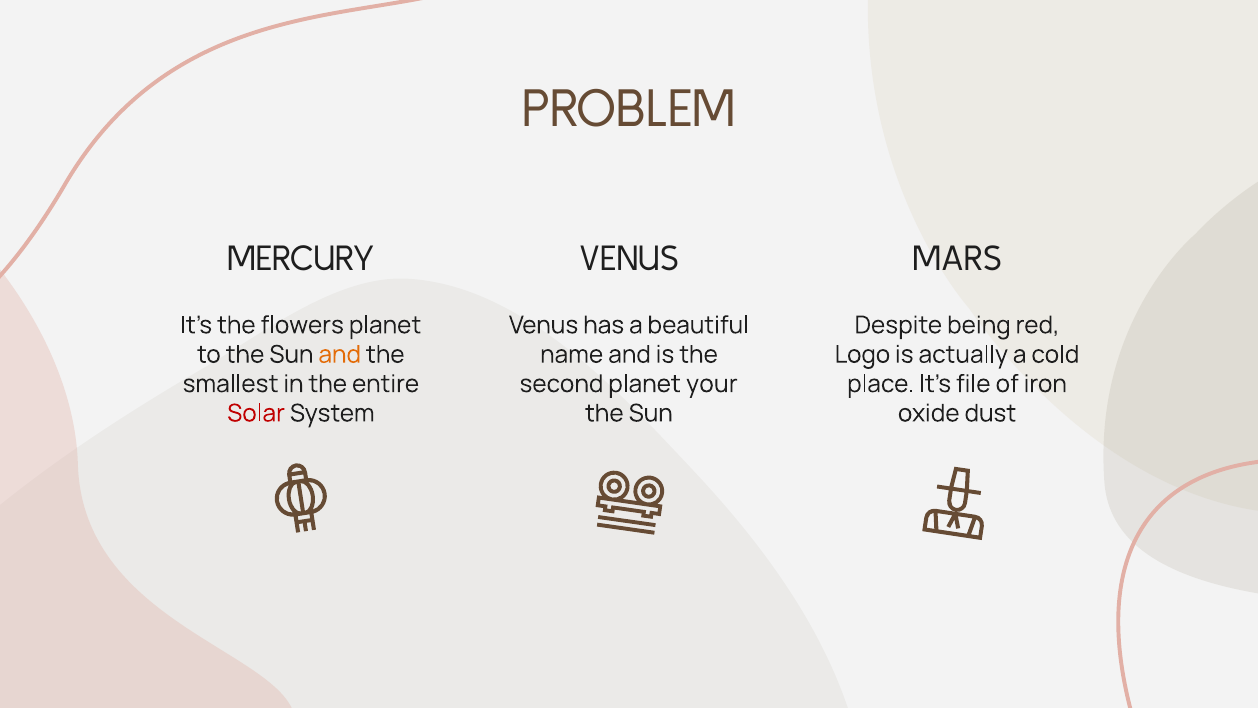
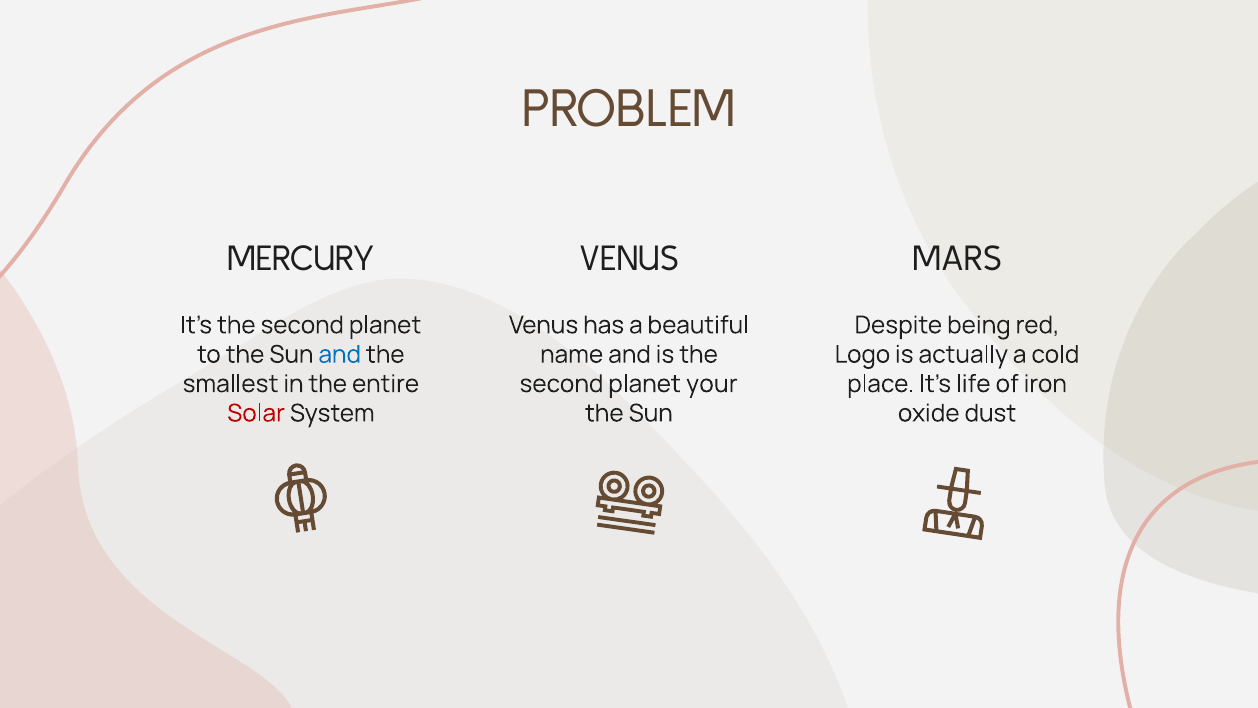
It’s the flowers: flowers -> second (302, 325)
and colour: orange -> blue (340, 354)
file: file -> life (973, 384)
